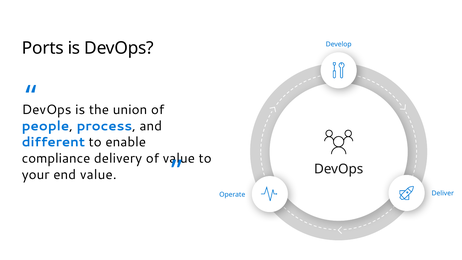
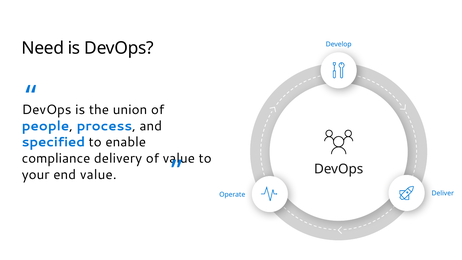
Ports: Ports -> Need (43, 48)
different: different -> specified (53, 142)
